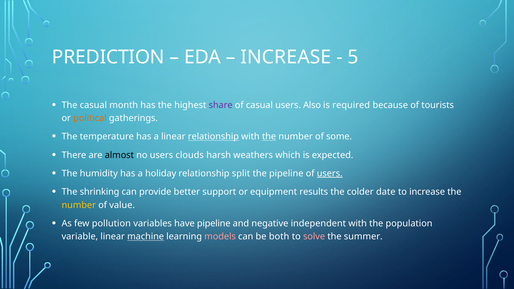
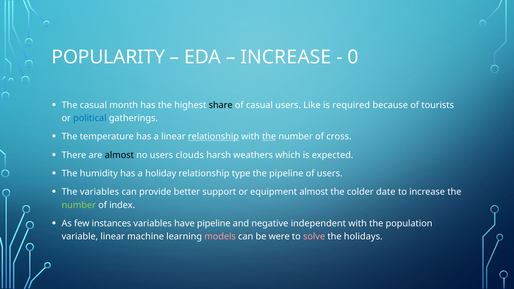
PREDICTION: PREDICTION -> POPULARITY (108, 57)
5: 5 -> 0 (353, 57)
share colour: purple -> black (221, 105)
Also: Also -> Like (312, 105)
political colour: orange -> blue (90, 118)
some: some -> cross (339, 137)
split: split -> type (241, 174)
users underline: present -> none (330, 174)
The shrinking: shrinking -> variables (99, 192)
equipment results: results -> almost (314, 192)
number colour: yellow -> light green (79, 205)
value: value -> index (122, 205)
pollution: pollution -> instances (111, 224)
machine underline: present -> none (146, 237)
both: both -> were (279, 237)
summer: summer -> holidays (363, 237)
